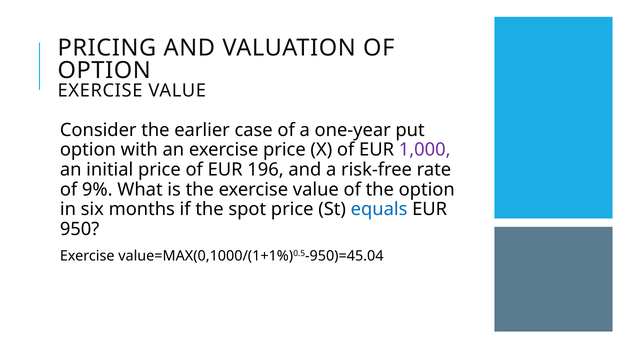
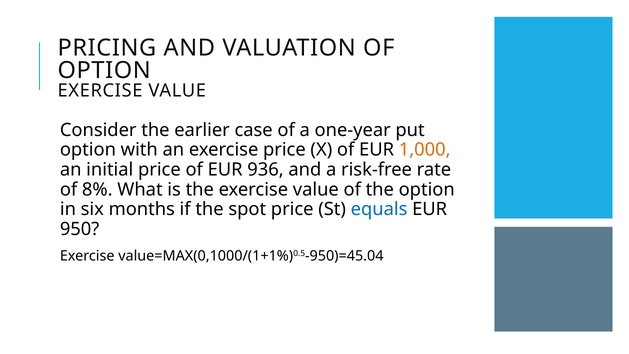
1,000 colour: purple -> orange (425, 150)
196: 196 -> 936 (266, 170)
9%: 9% -> 8% (97, 189)
